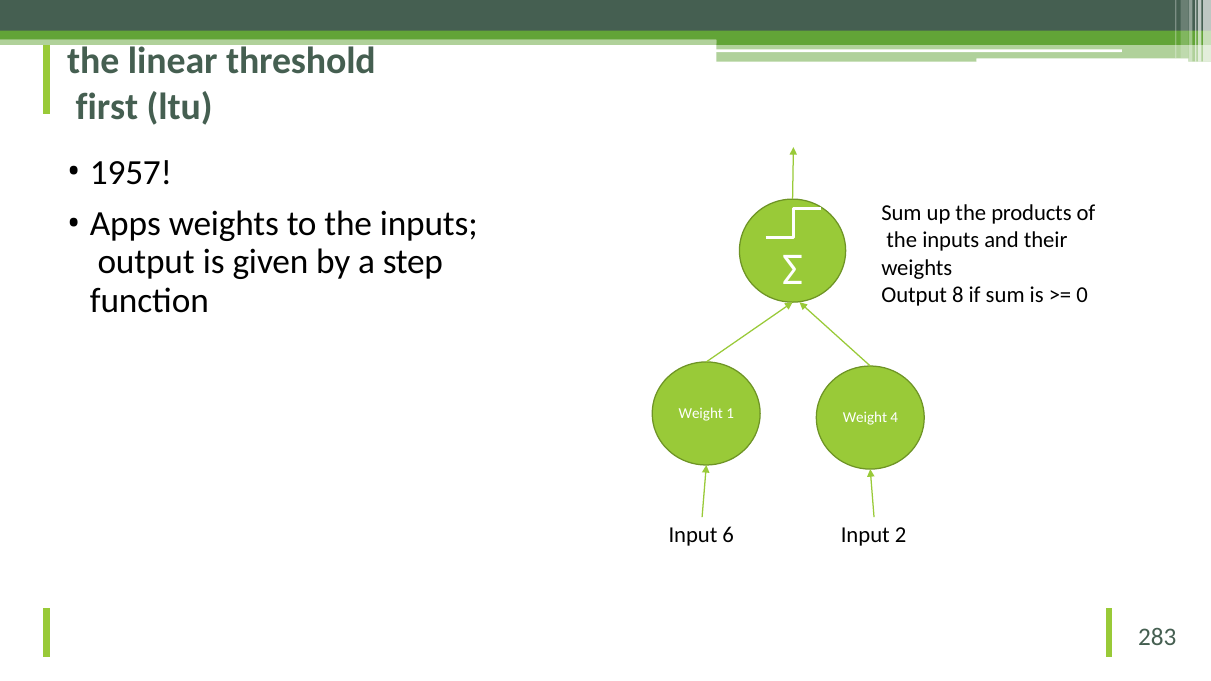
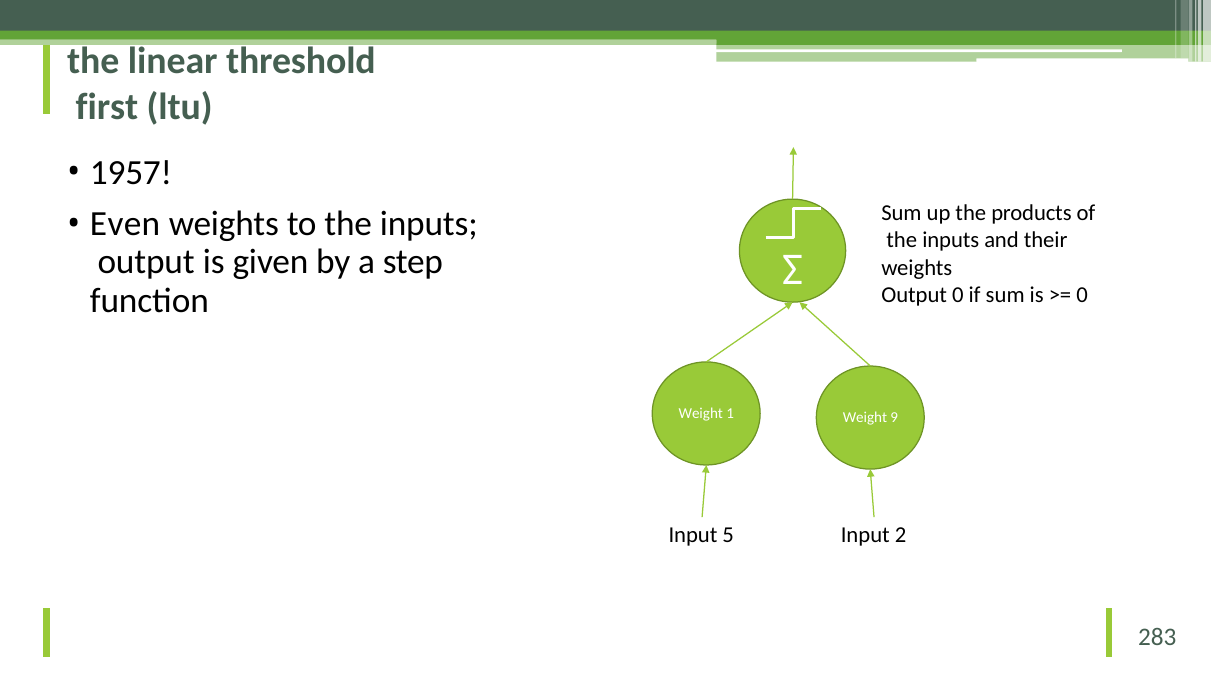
Apps: Apps -> Even (125, 224)
Output 8: 8 -> 0 (958, 295)
4: 4 -> 9 (894, 418)
6: 6 -> 5 (728, 536)
